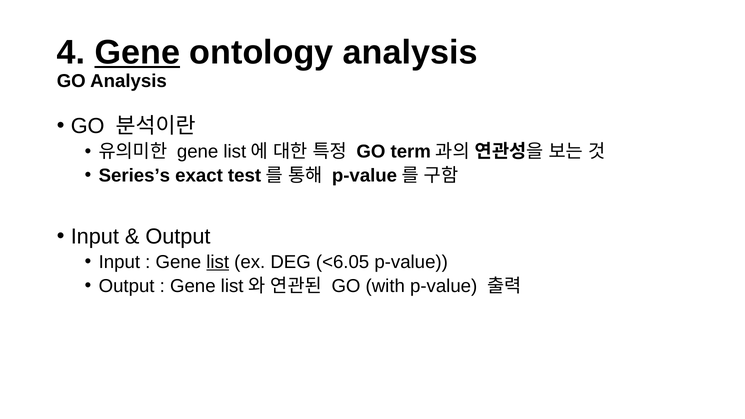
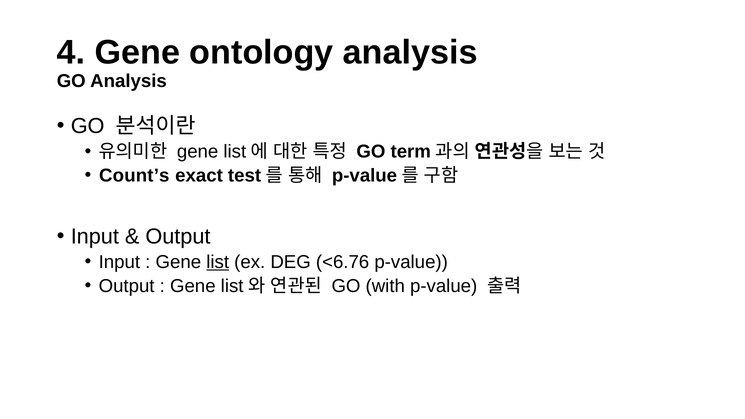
Gene underline: present -> none (137, 53)
Series’s: Series’s -> Count’s (134, 176)
<6.05: <6.05 -> <6.76 (343, 262)
